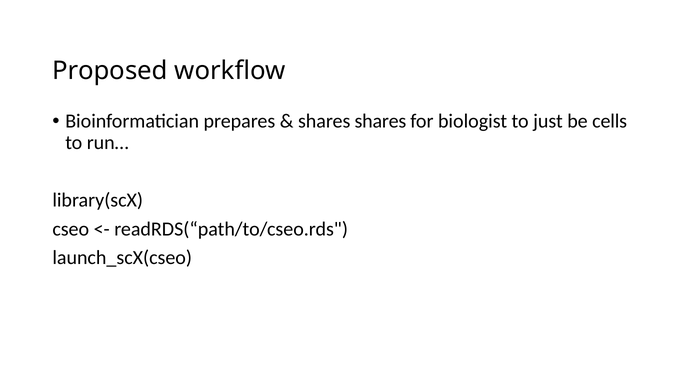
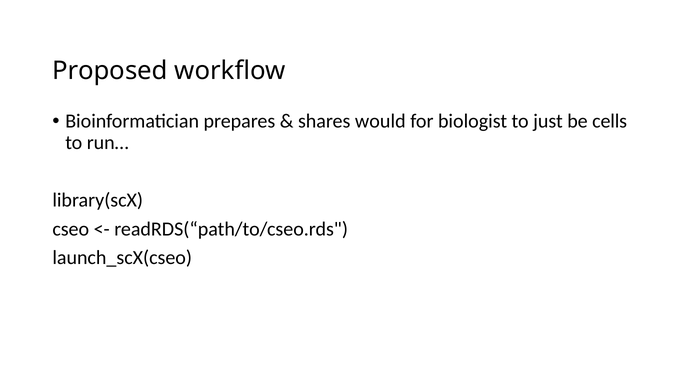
shares shares: shares -> would (380, 121)
